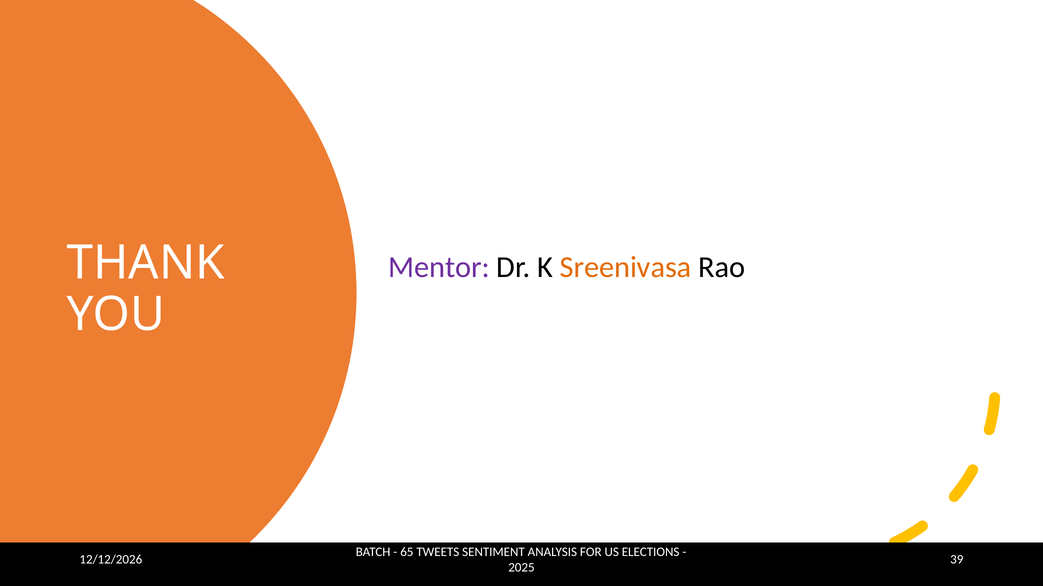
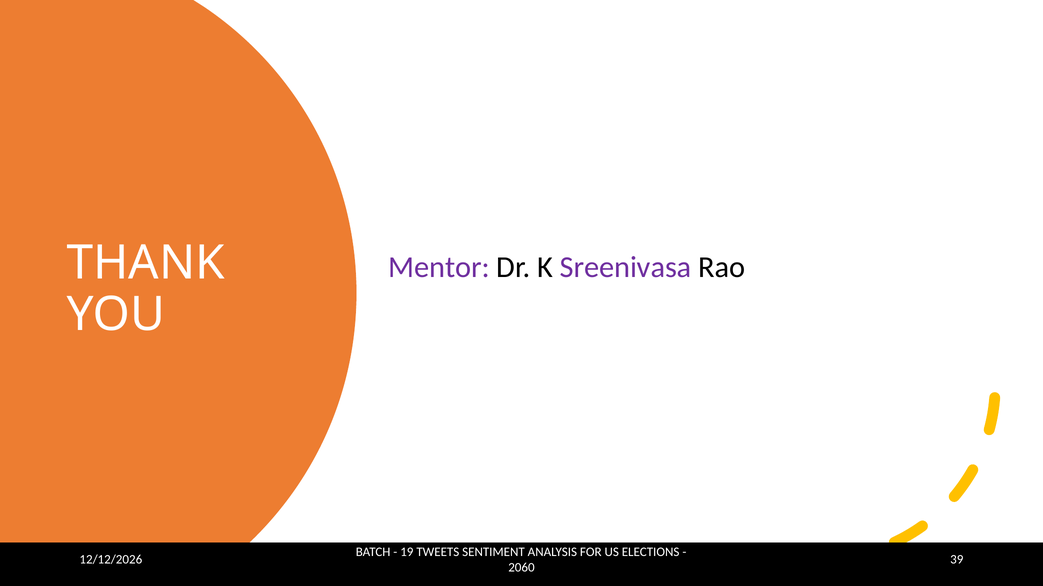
Sreenivasa colour: orange -> purple (626, 267)
65: 65 -> 19 (407, 552)
2025: 2025 -> 2060 (521, 568)
